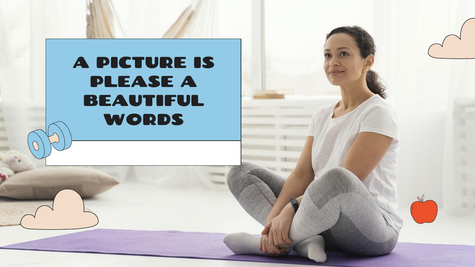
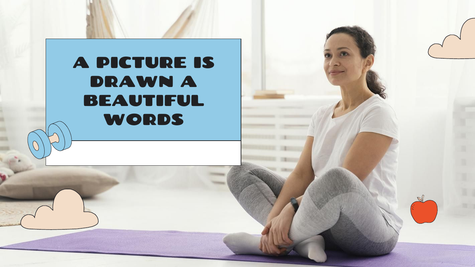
PLEASE: PLEASE -> DRAWN (132, 82)
